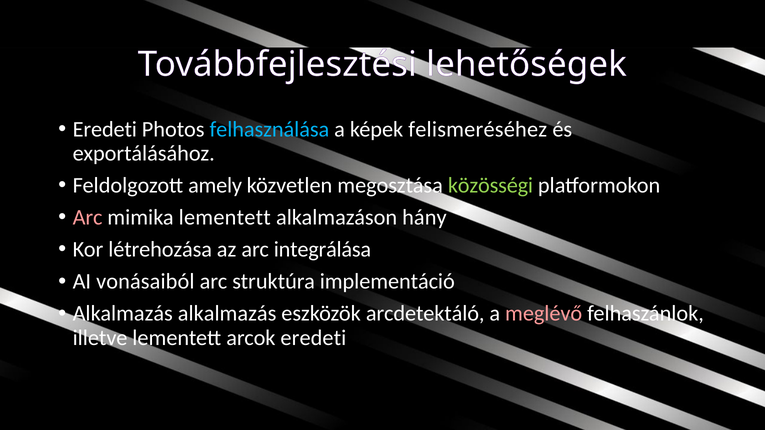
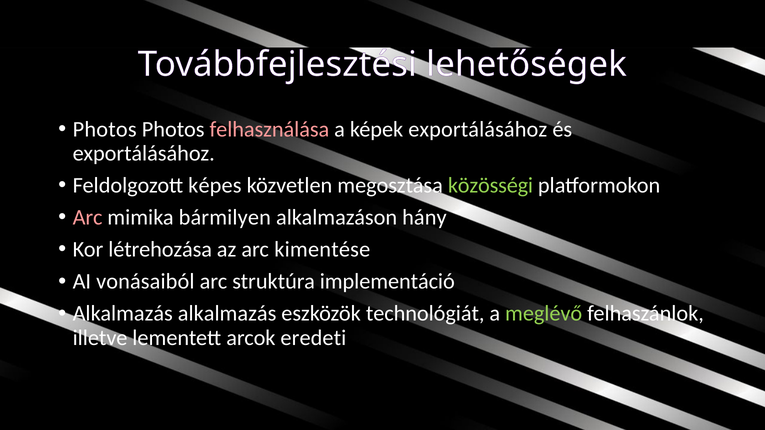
Eredeti: Eredeti -> Photos (105, 129)
felhasználása colour: light blue -> pink (269, 129)
képek felismeréséhez: felismeréséhez -> exportálásához (478, 129)
amely: amely -> képes (215, 186)
mimika lementett: lementett -> bármilyen (225, 218)
integrálása: integrálása -> kimentése (322, 250)
arcdetektáló: arcdetektáló -> technológiát (425, 314)
meglévő colour: pink -> light green (544, 314)
